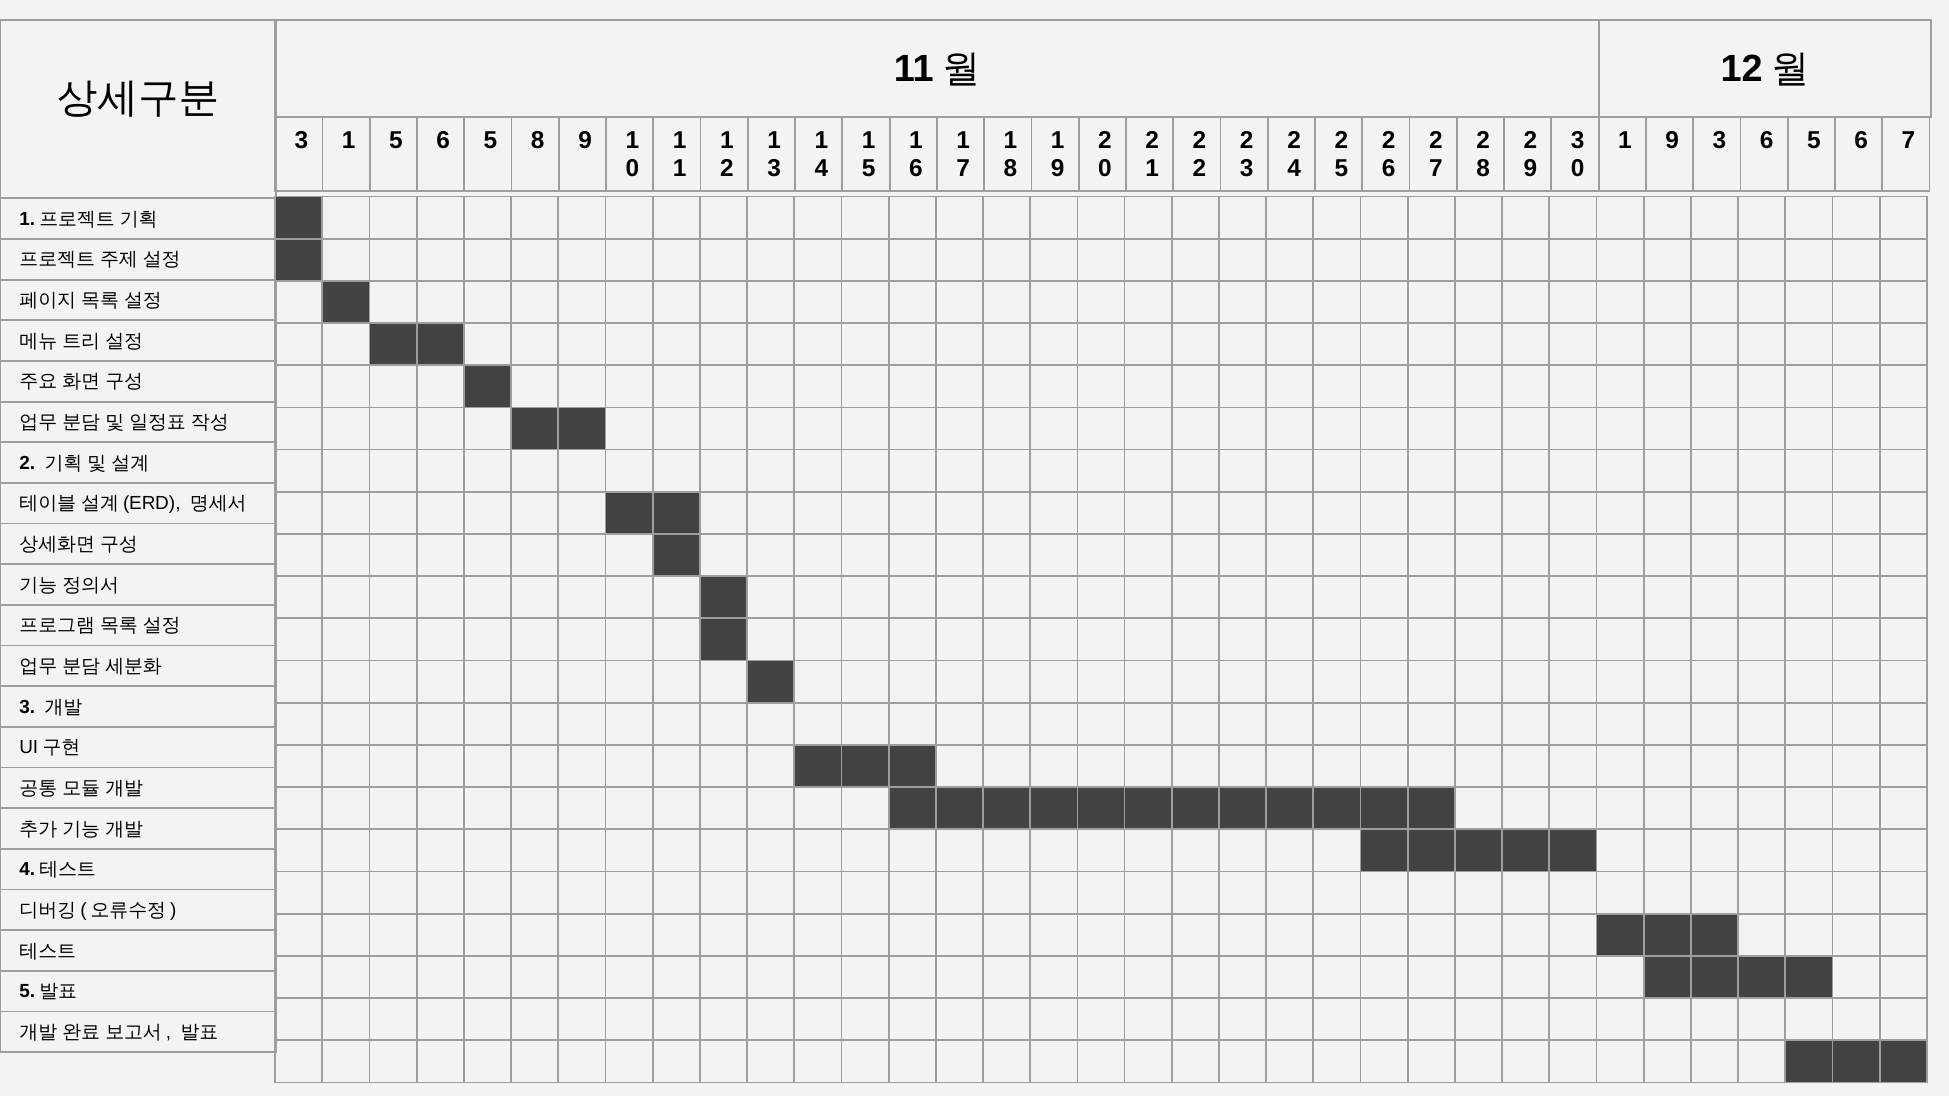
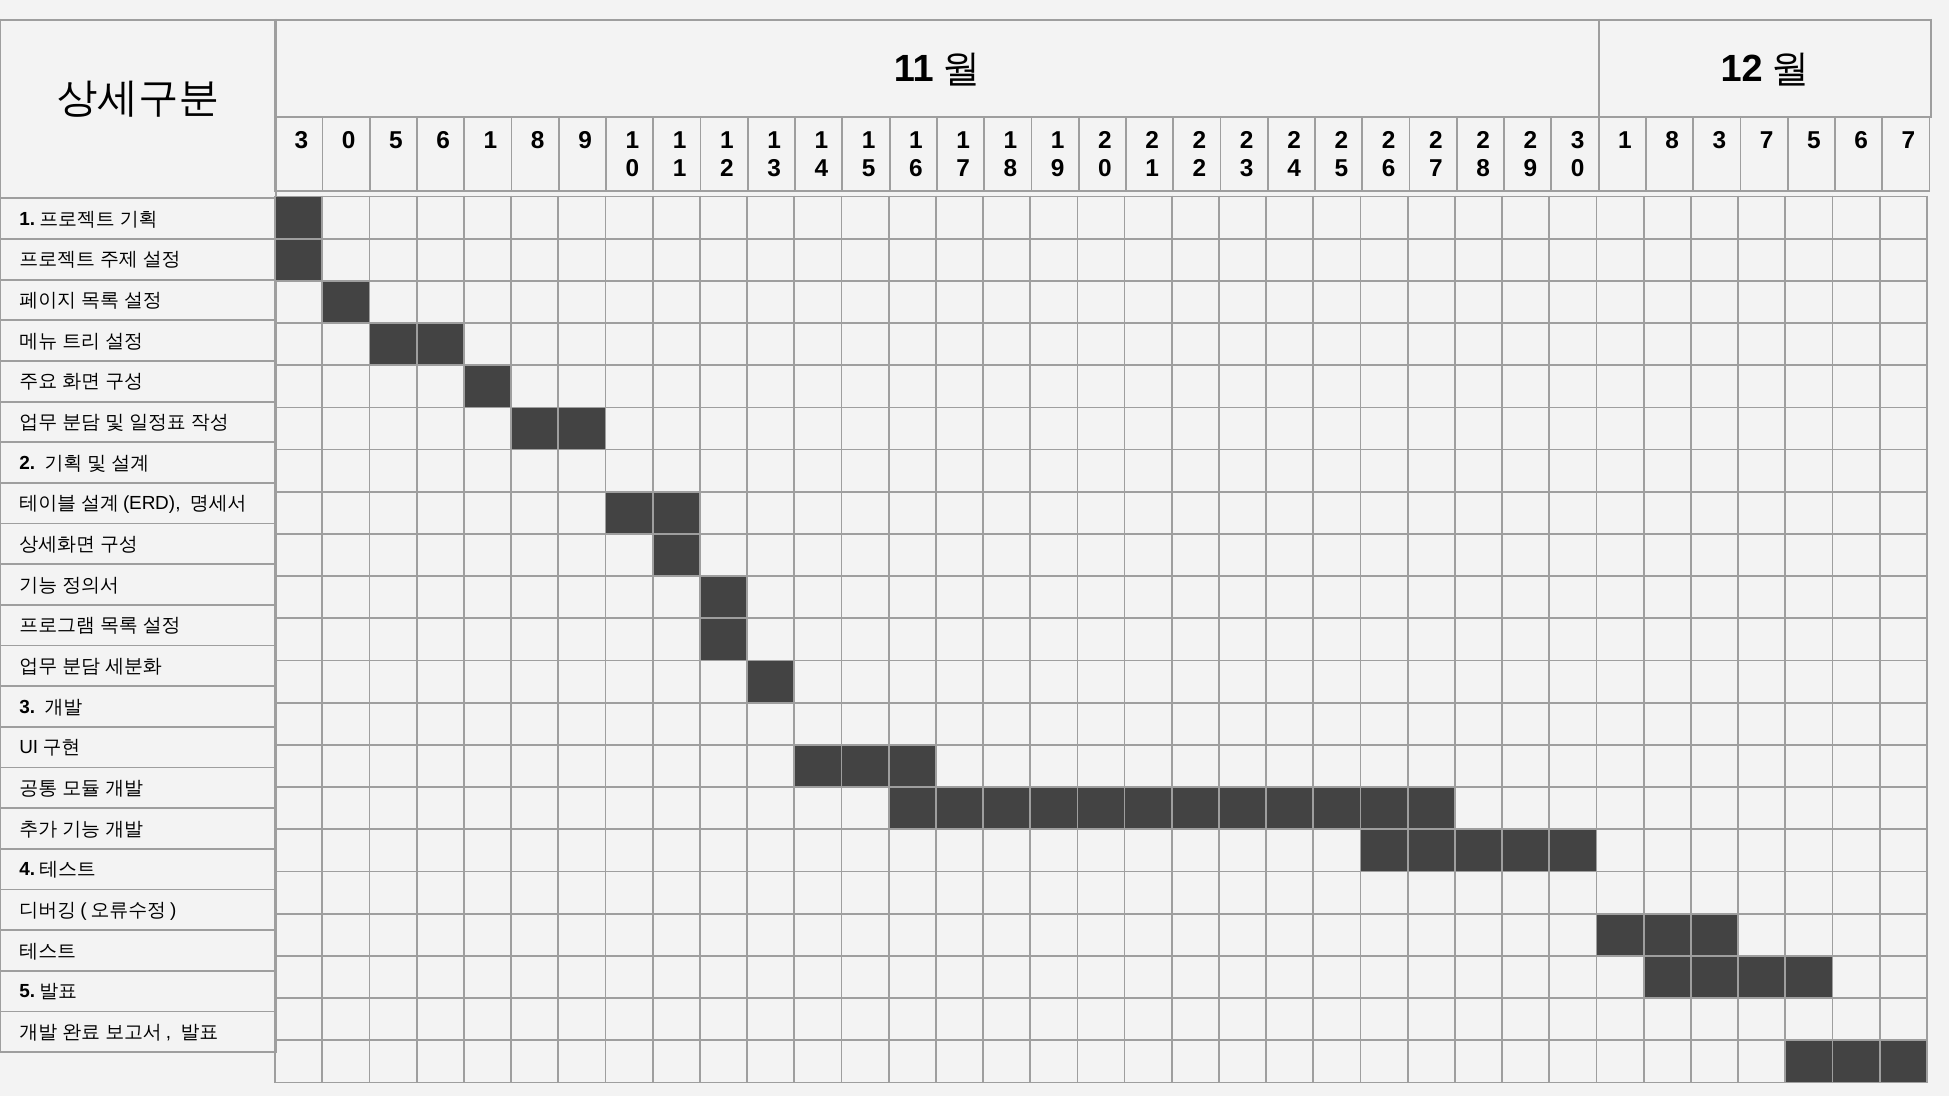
1: 1 -> 0 (349, 141)
5 6 5: 5 -> 1 (491, 141)
9: 9 -> 8 (1672, 141)
3 6: 6 -> 7 (1767, 141)
